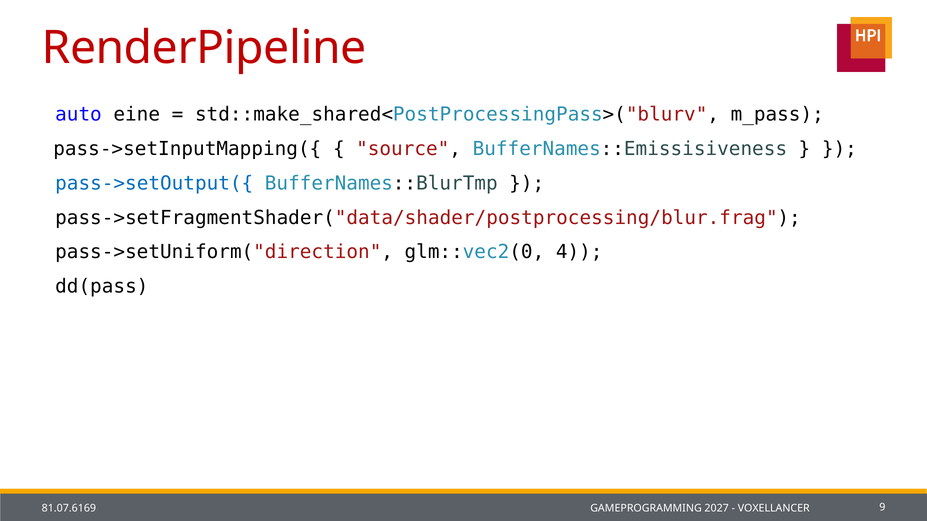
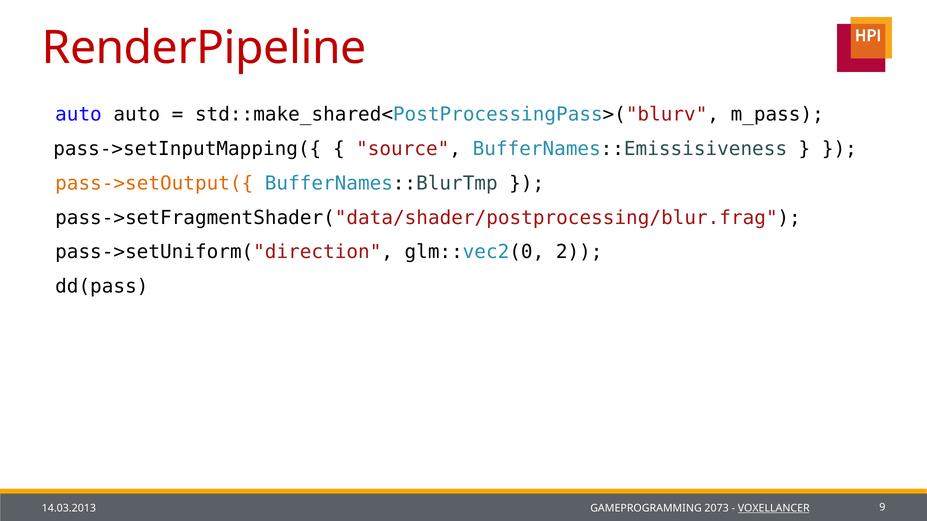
auto eine: eine -> auto (137, 115)
pass->setOutput({ colour: blue -> orange (154, 183)
4: 4 -> 2 (579, 252)
81.07.6169: 81.07.6169 -> 14.03.2013 (69, 508)
2027: 2027 -> 2073 (717, 508)
VOXELLANCER underline: none -> present (774, 508)
